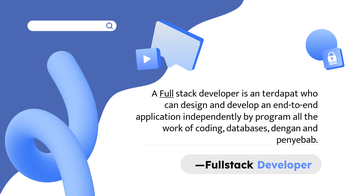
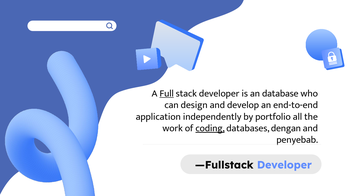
terdapat: terdapat -> database (280, 93)
program: program -> portfolio (273, 117)
coding underline: none -> present (210, 128)
